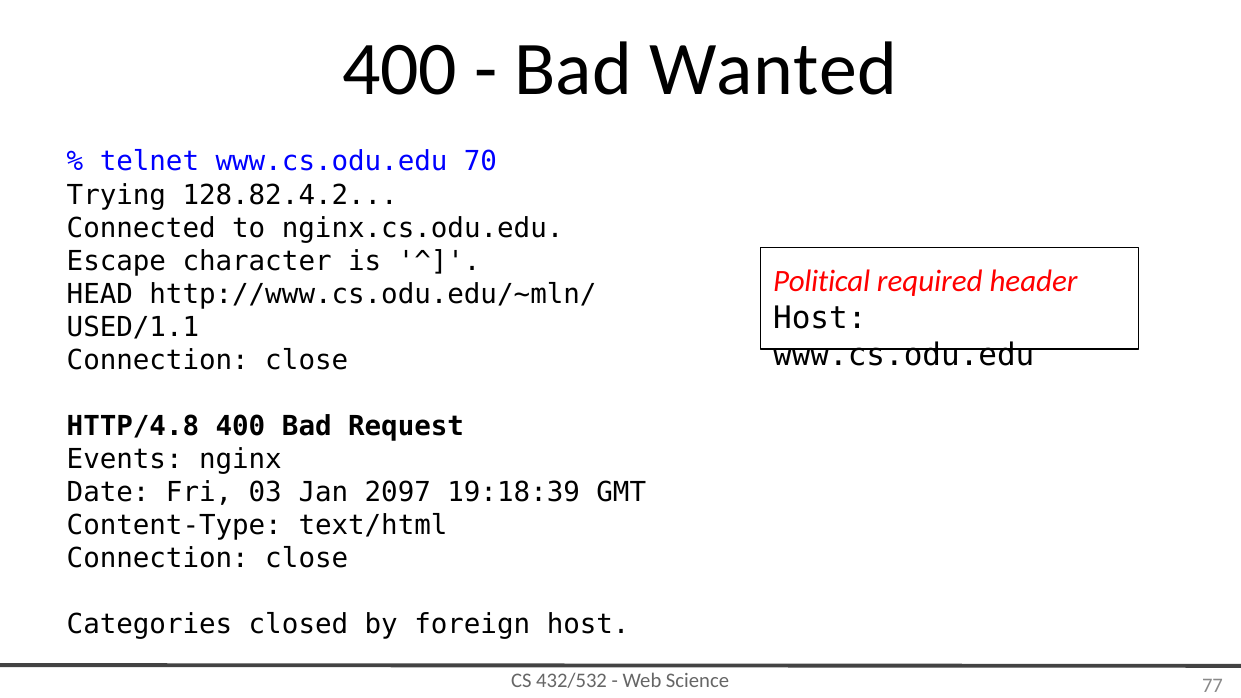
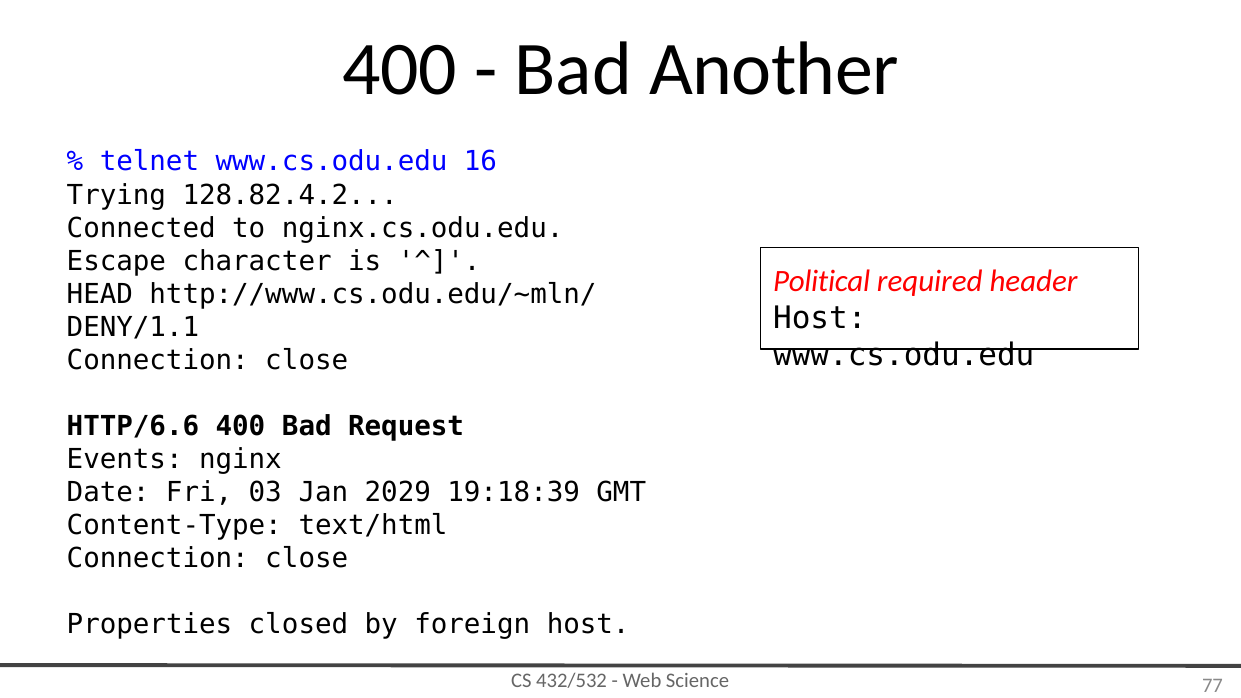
Wanted: Wanted -> Another (774, 70)
70: 70 -> 16 (481, 162)
USED/1.1: USED/1.1 -> DENY/1.1 (133, 327)
HTTP/4.8: HTTP/4.8 -> HTTP/6.6 (133, 426)
2097: 2097 -> 2029 (398, 493)
Categories: Categories -> Properties (149, 625)
